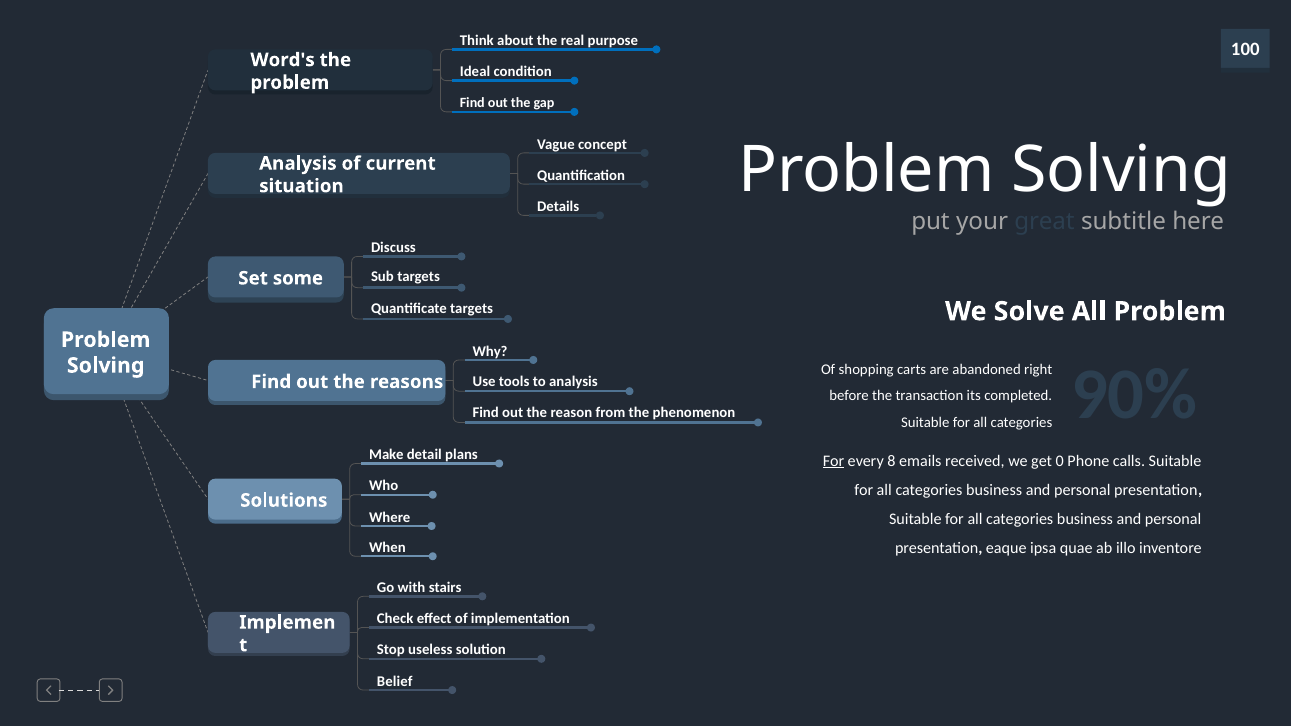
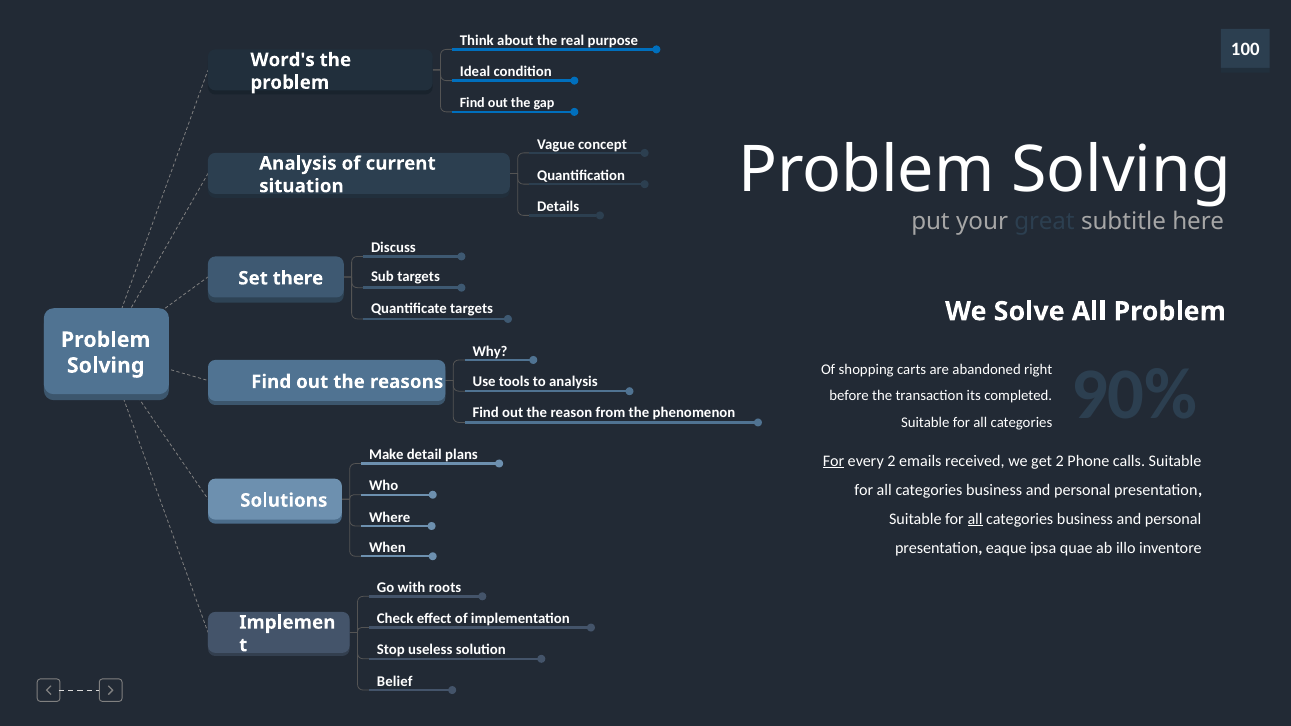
some: some -> there (298, 278)
every 8: 8 -> 2 (892, 461)
get 0: 0 -> 2 (1060, 461)
all underline: none -> present (975, 519)
stairs: stairs -> roots (445, 588)
